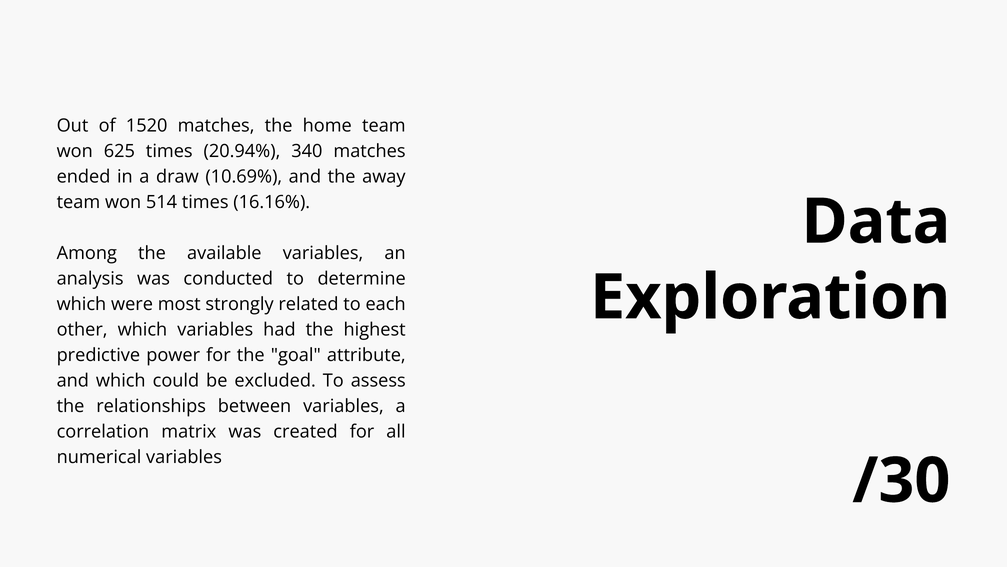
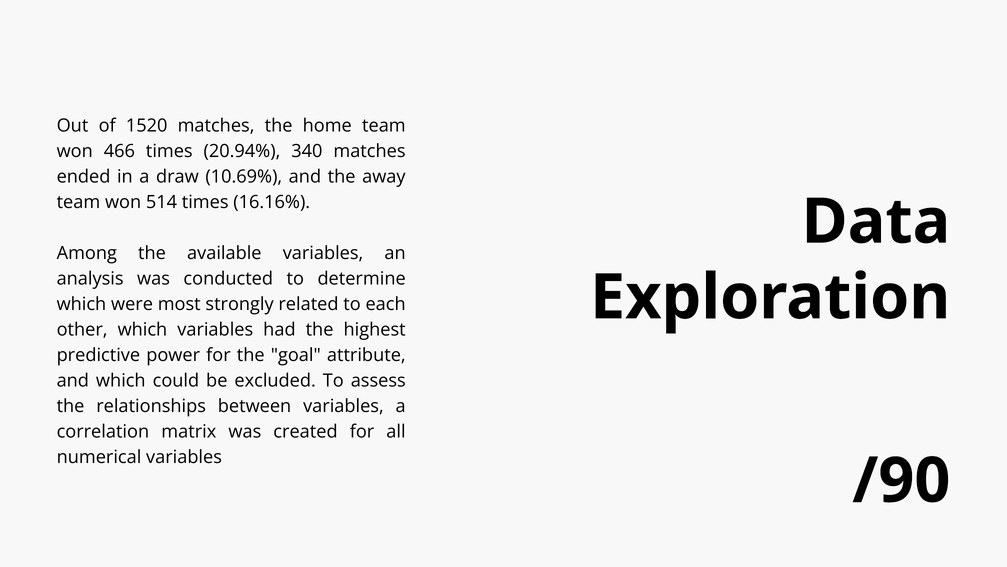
625: 625 -> 466 (119, 151)
/30: /30 -> /90 (901, 481)
